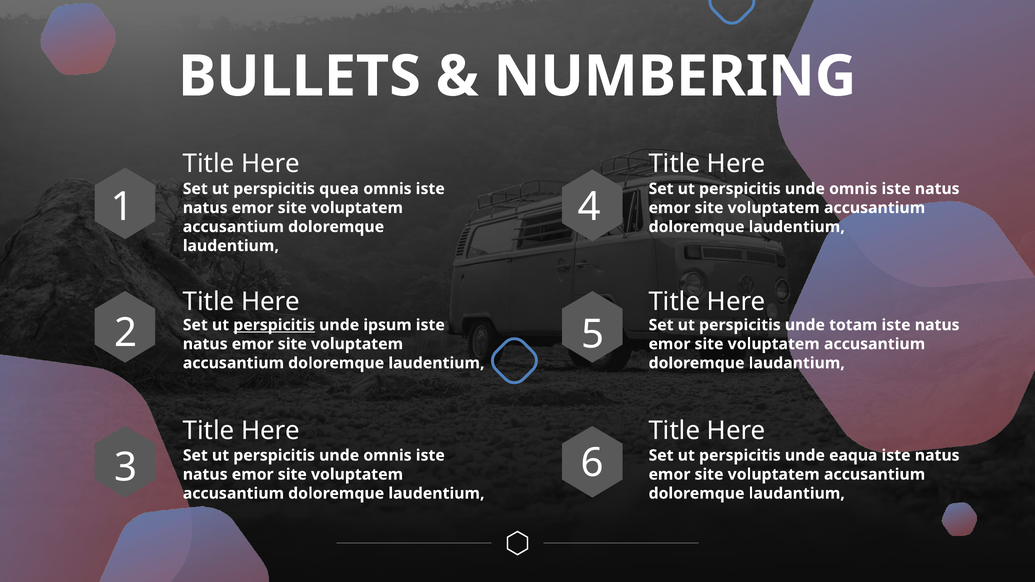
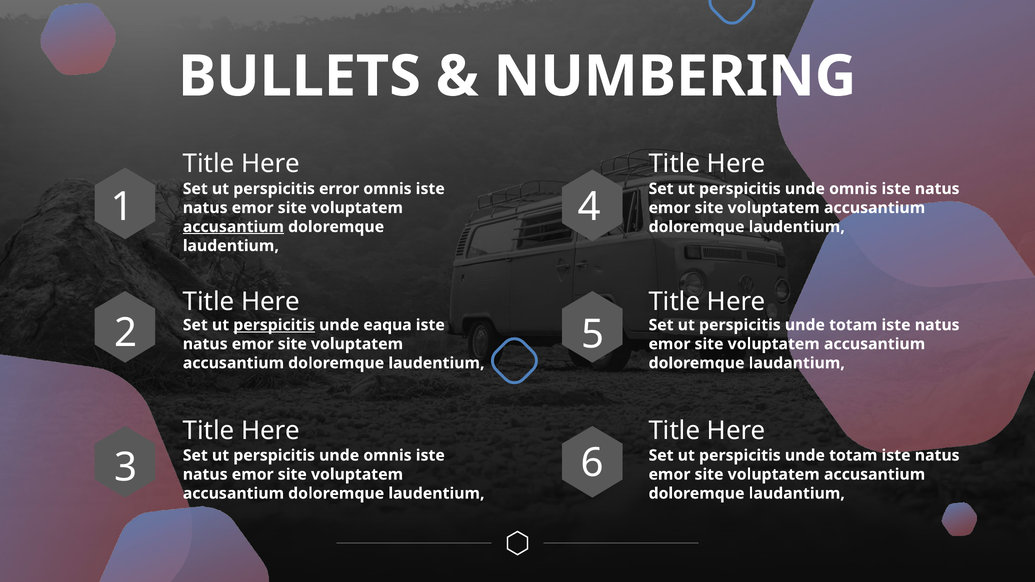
quea: quea -> error (339, 189)
accusantium underline: none -> present (233, 227)
ipsum: ipsum -> eaqua (388, 325)
eaqua: eaqua -> totam (853, 456)
